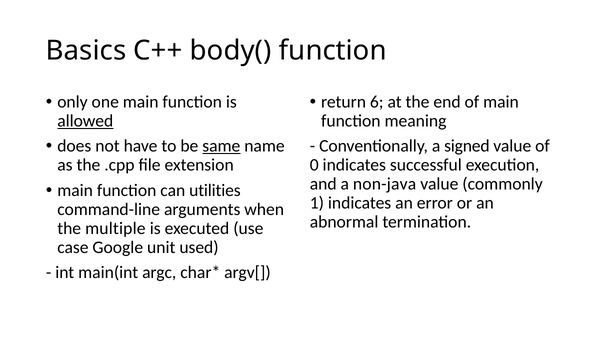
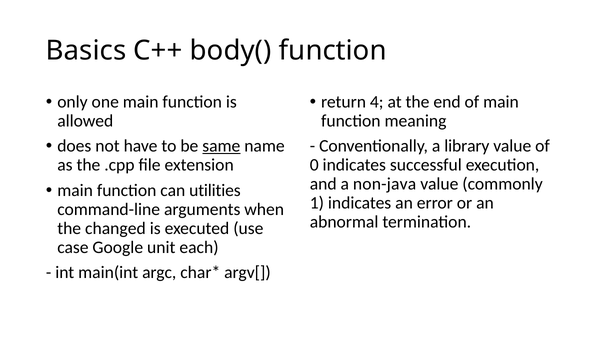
6: 6 -> 4 (377, 102)
allowed underline: present -> none (85, 121)
signed: signed -> library (467, 146)
multiple: multiple -> changed (115, 229)
used: used -> each (199, 248)
